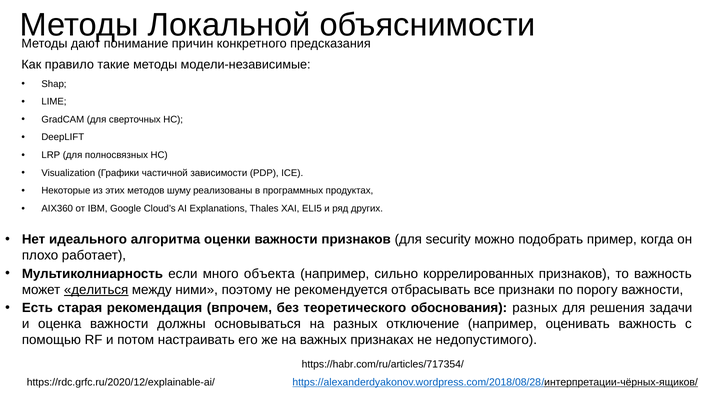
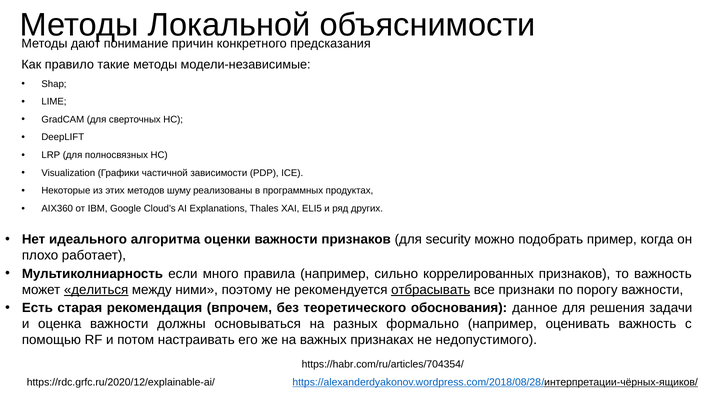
объекта: объекта -> правила (270, 274)
отбрасывать underline: none -> present (431, 290)
обоснования разных: разных -> данное (535, 308)
отключение: отключение -> формально (423, 324)
https://habr.com/ru/articles/717354/: https://habr.com/ru/articles/717354/ -> https://habr.com/ru/articles/704354/ (383, 364)
